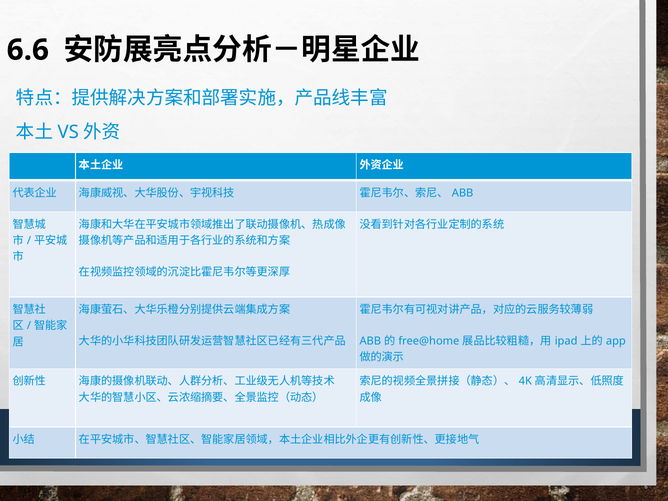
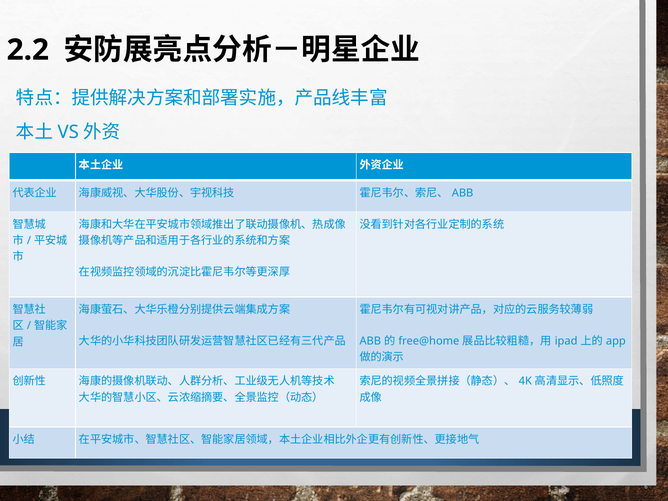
6.6: 6.6 -> 2.2 (28, 50)
